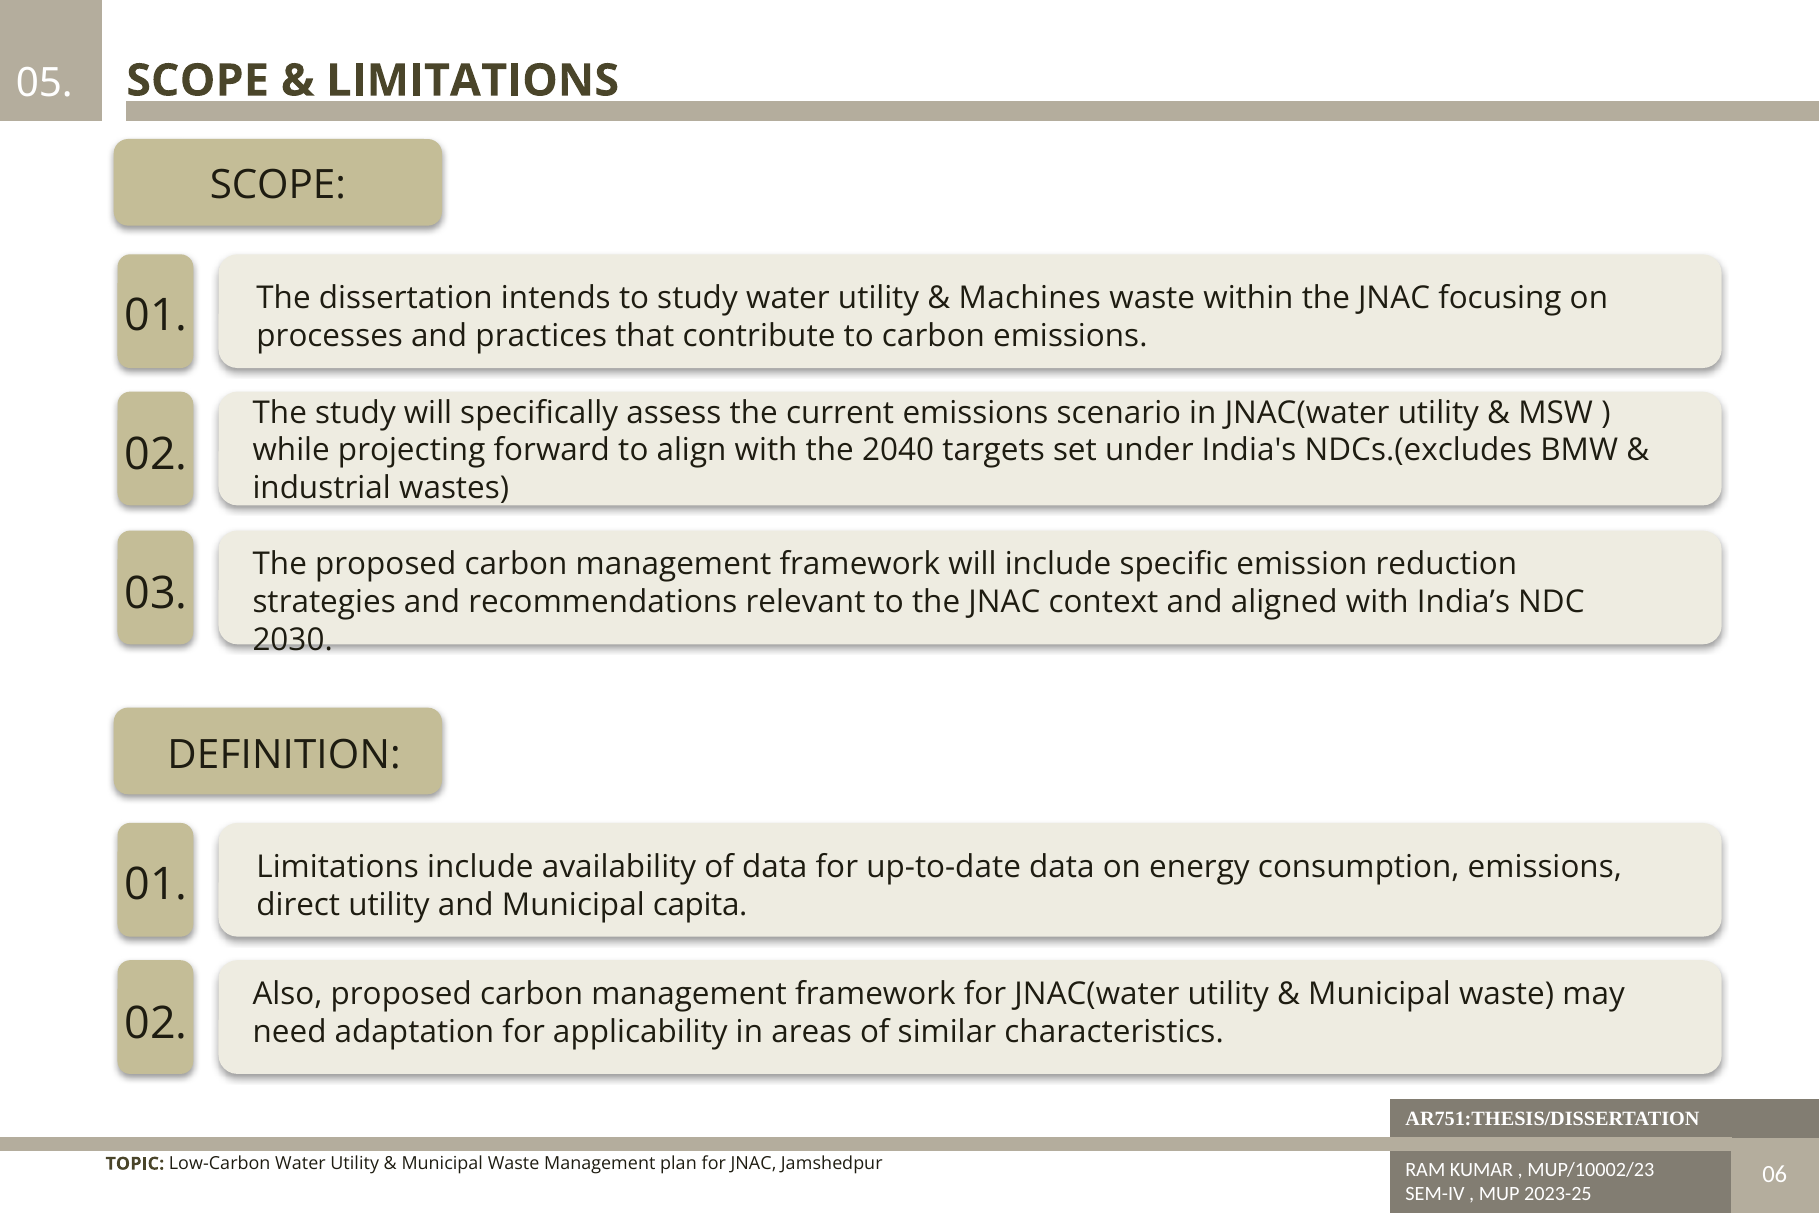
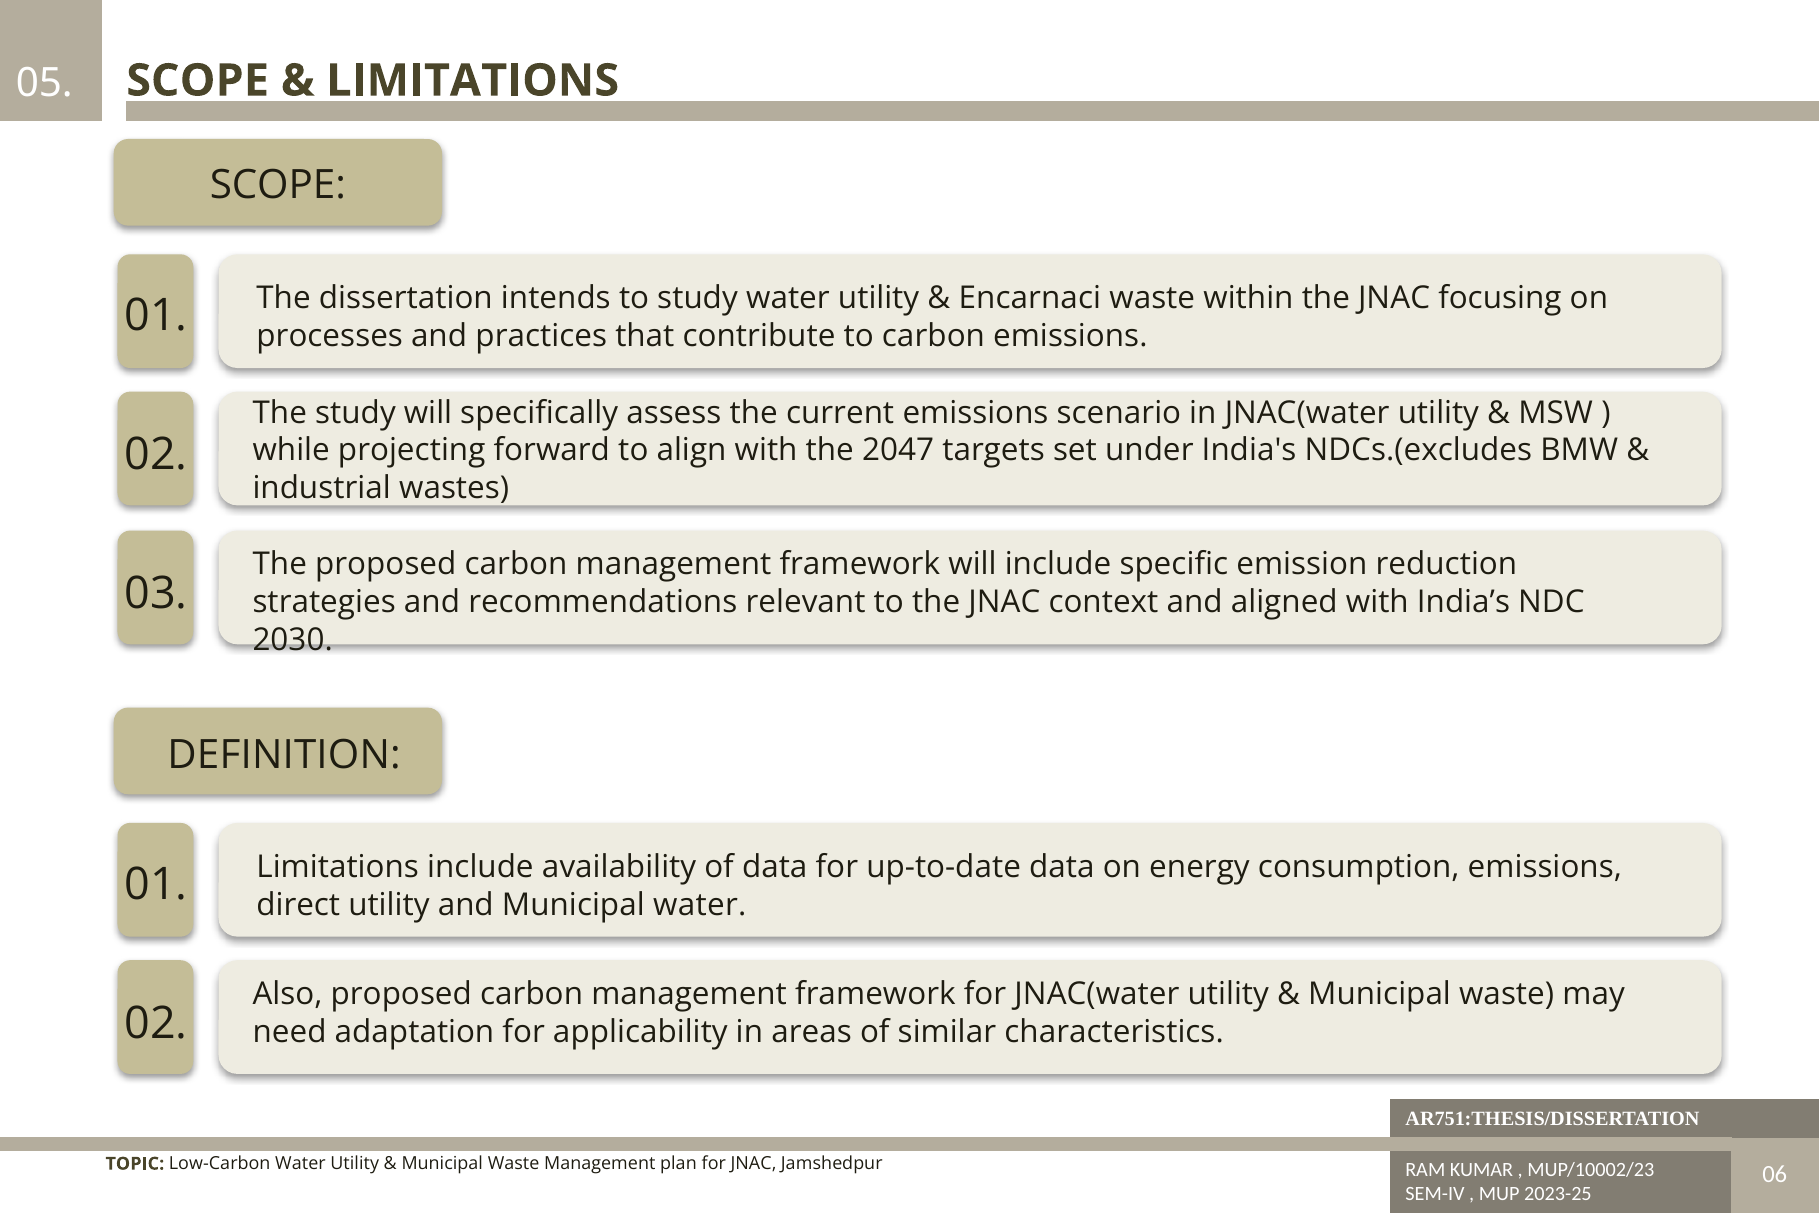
Machines: Machines -> Encarnaci (1030, 298)
2040: 2040 -> 2047 (898, 450)
Municipal capita: capita -> water (700, 905)
